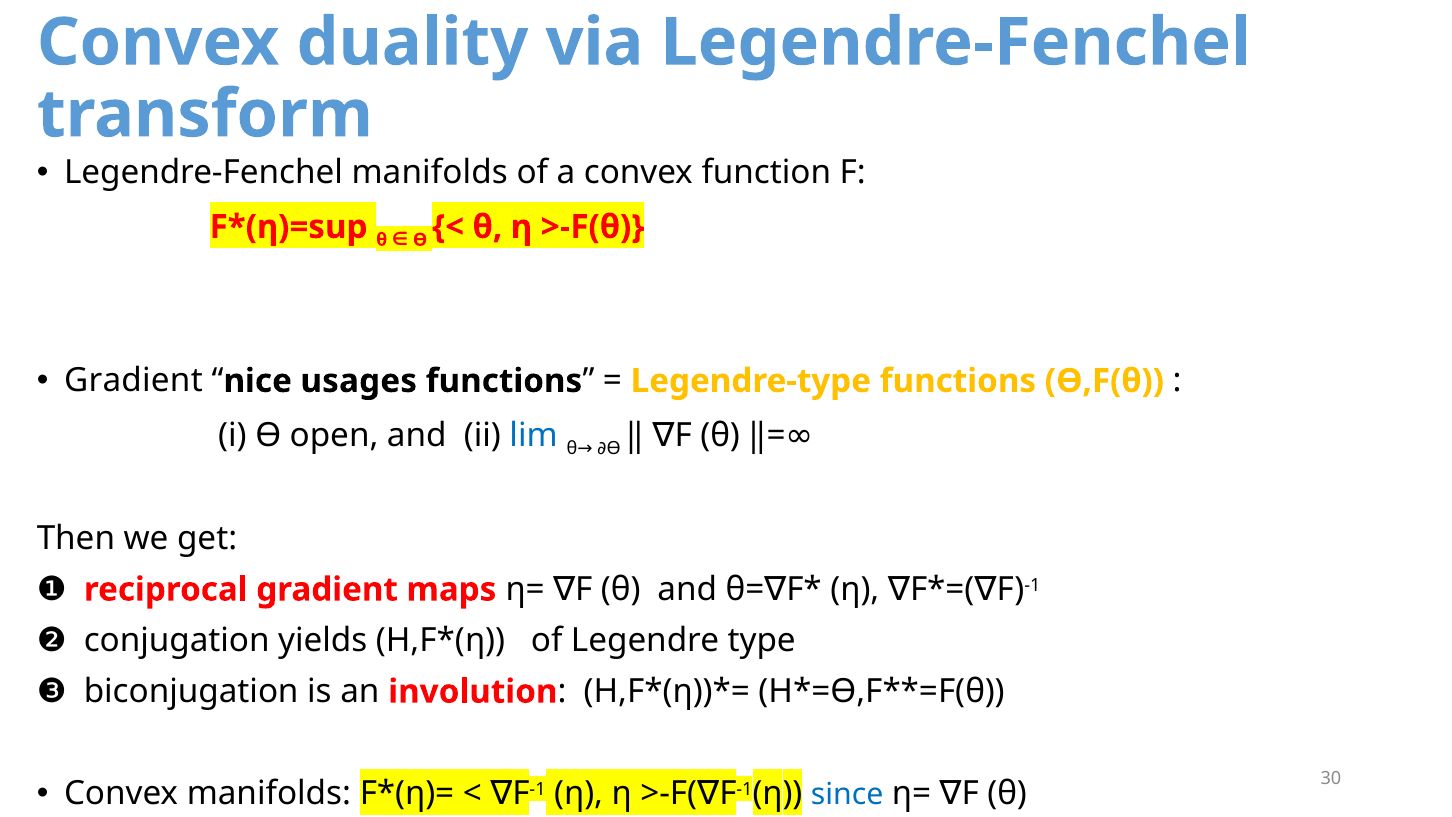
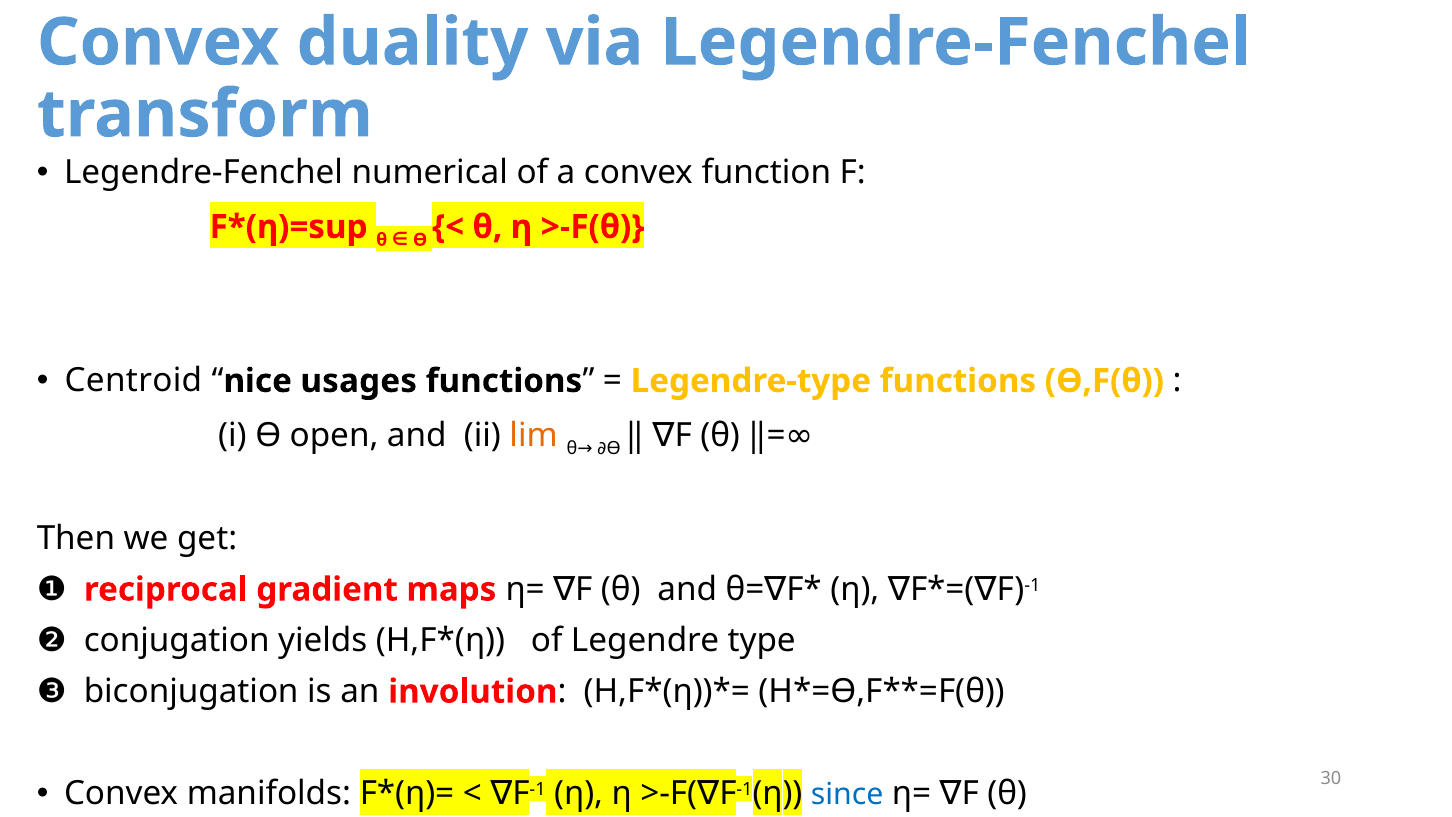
Legendre-Fenchel manifolds: manifolds -> numerical (430, 172)
Gradient: Gradient -> Centroid (133, 381)
lim colour: blue -> orange (534, 435)
